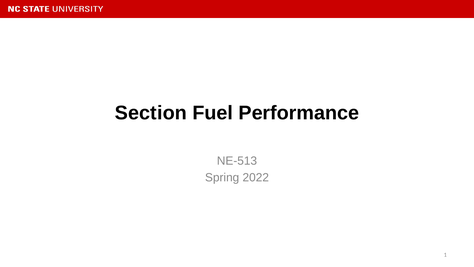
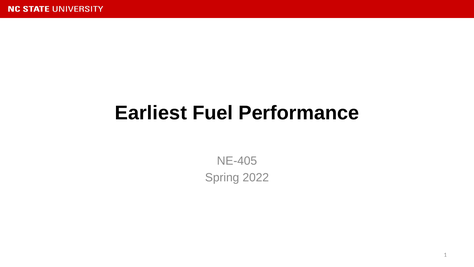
Section: Section -> Earliest (151, 113)
NE-513: NE-513 -> NE-405 (237, 161)
